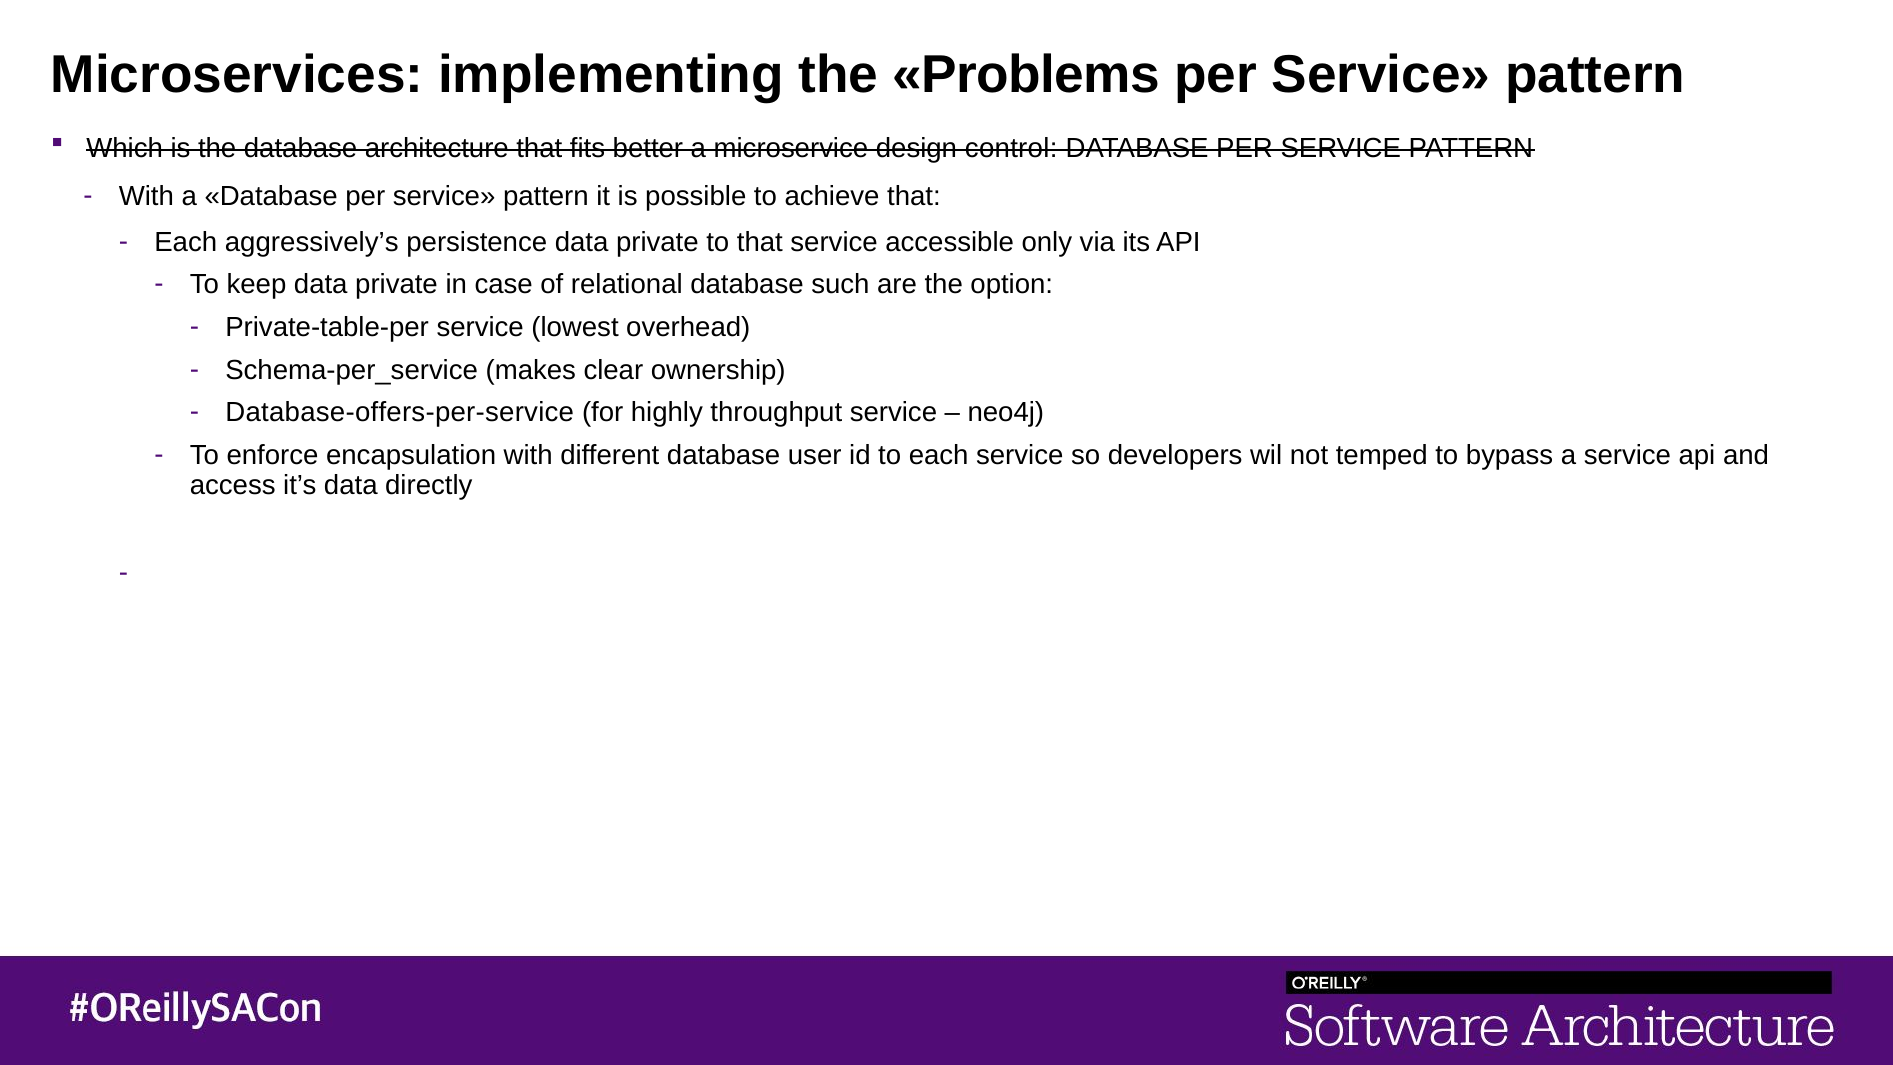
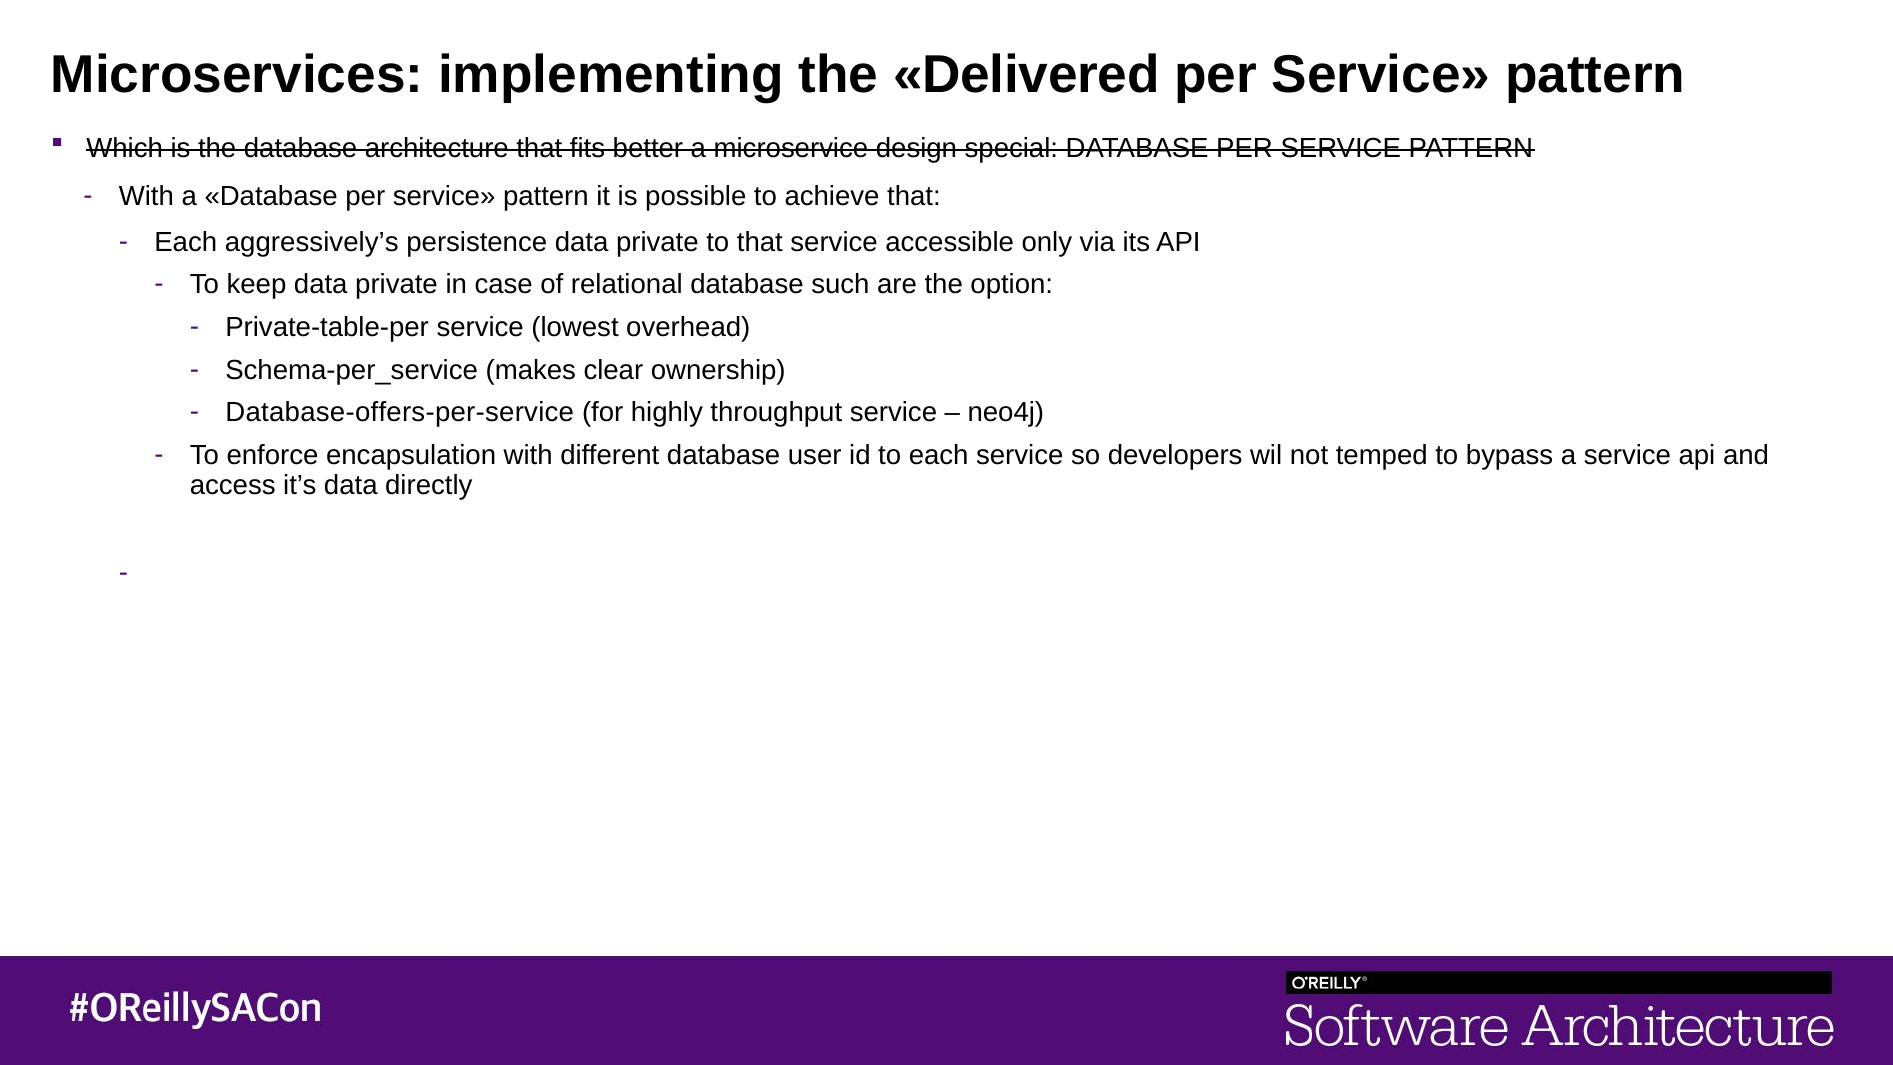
Problems: Problems -> Delivered (1026, 75)
control: control -> special (1011, 148)
